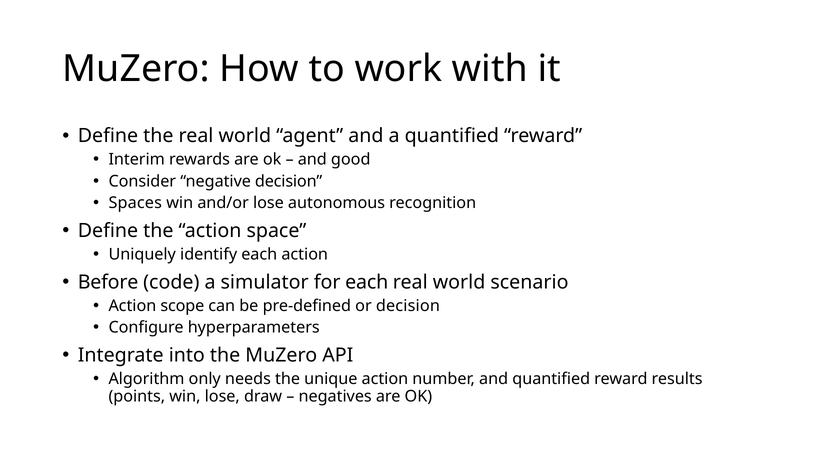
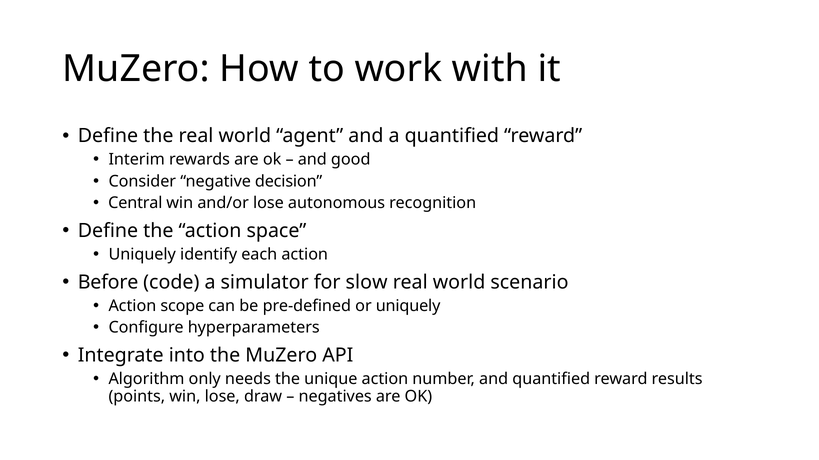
Spaces: Spaces -> Central (135, 203)
for each: each -> slow (367, 283)
or decision: decision -> uniquely (408, 306)
